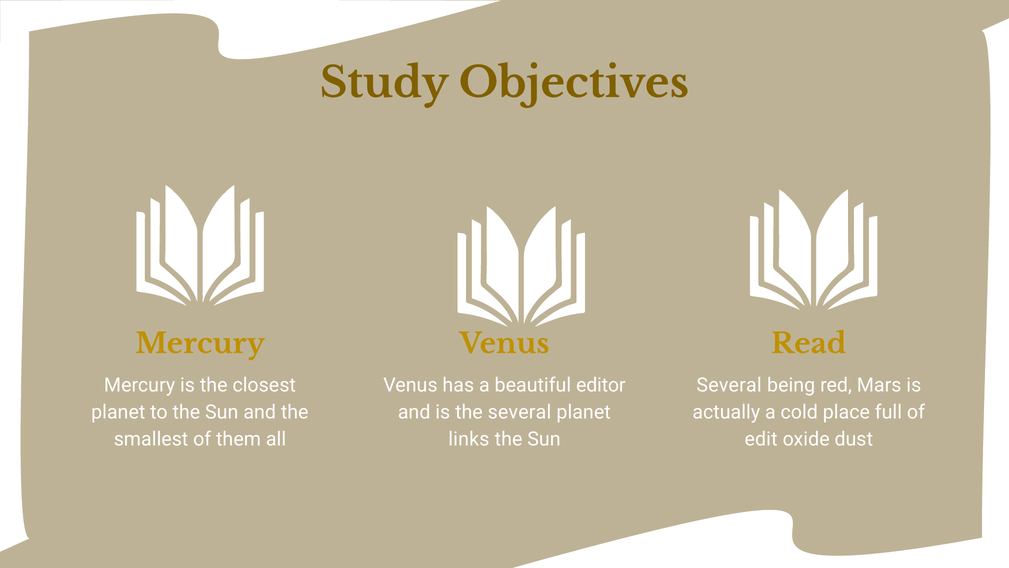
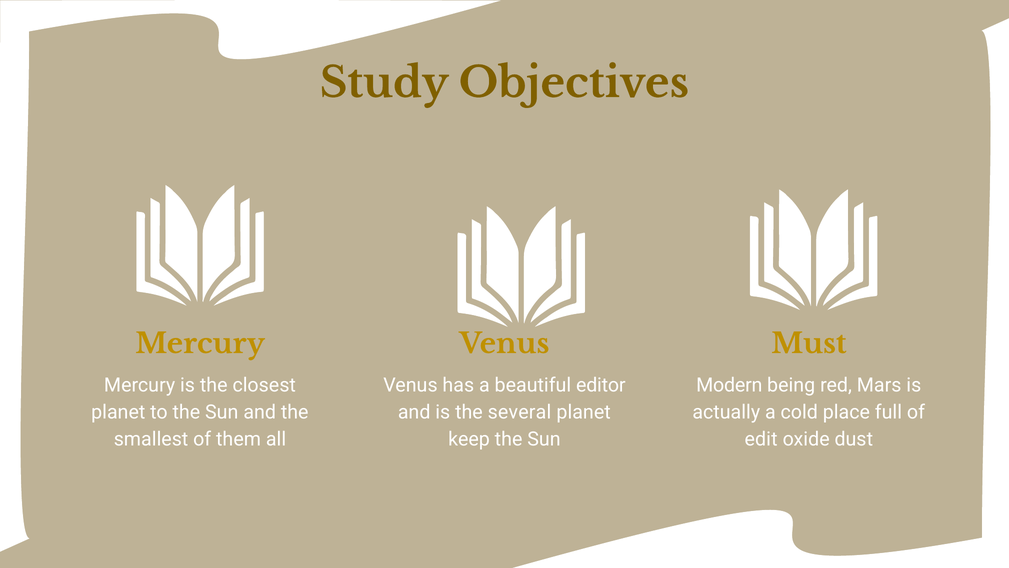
Read: Read -> Must (809, 344)
Several: Several -> Modern (729, 385)
links: links -> keep (469, 439)
